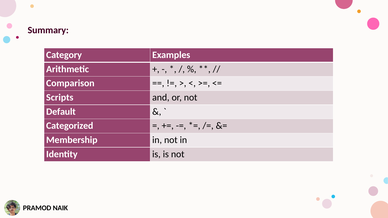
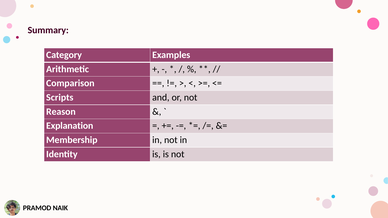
Default: Default -> Reason (61, 112)
Categorized: Categorized -> Explanation (70, 126)
